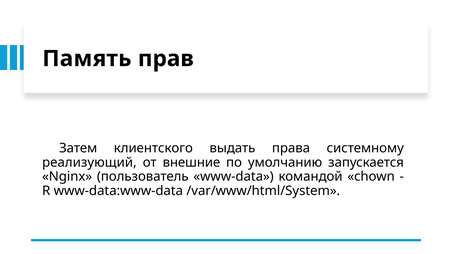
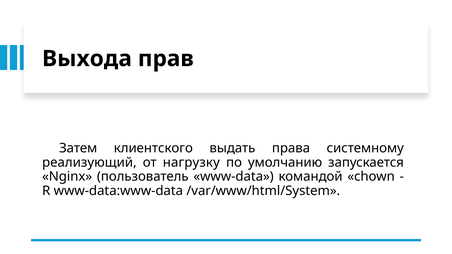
Память: Память -> Выхода (87, 59)
внешние: внешние -> нагрузку (191, 163)
